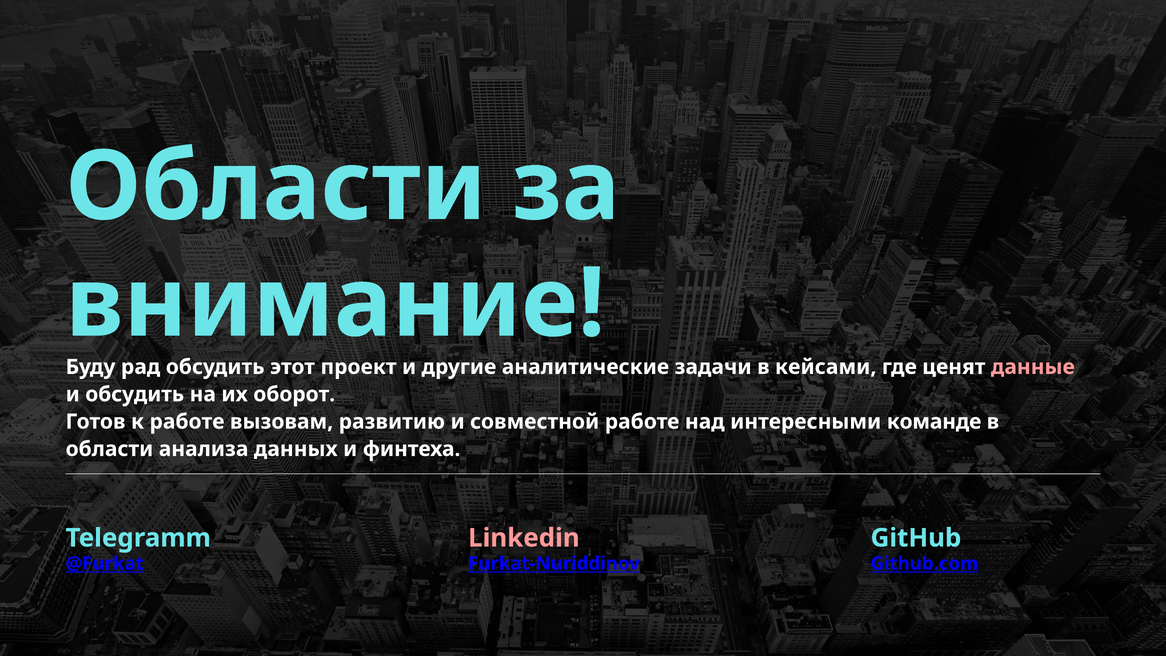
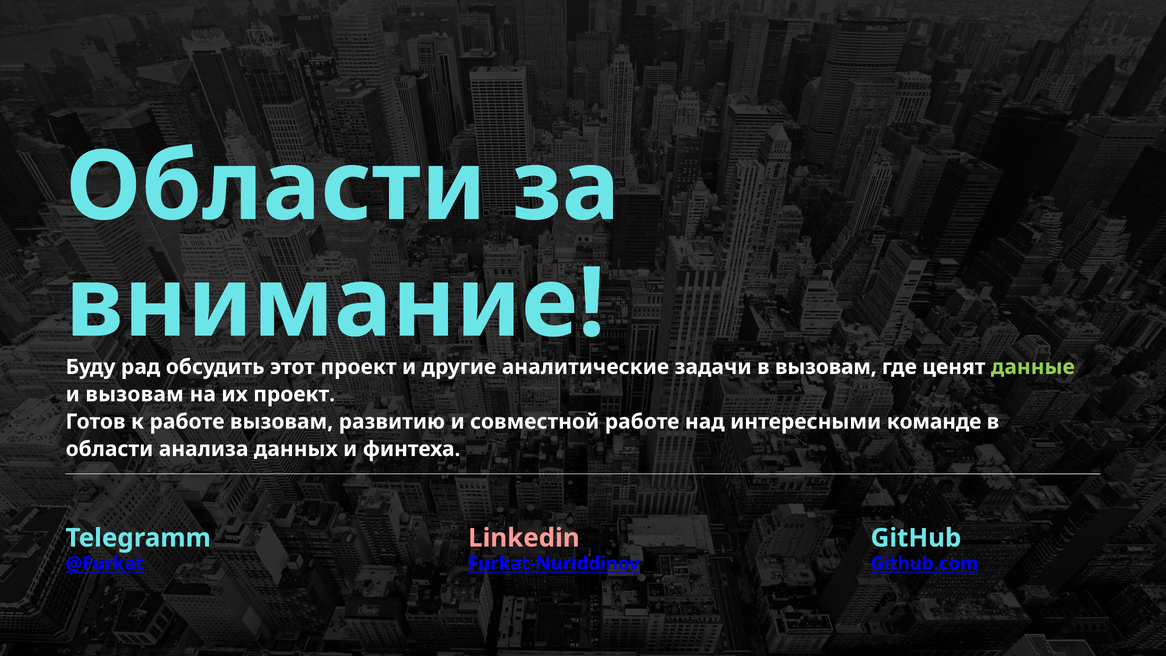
в кейсами: кейсами -> вызовам (826, 367)
данные colour: pink -> light green (1033, 367)
и обсудить: обсудить -> вызовам (135, 394)
их оборот: оборот -> проект (294, 394)
